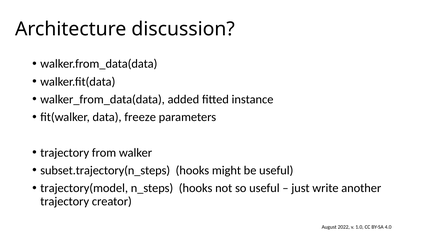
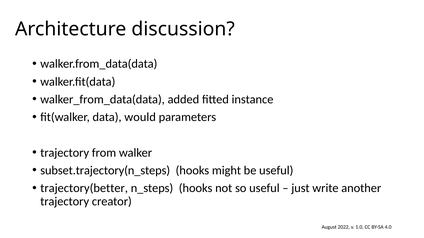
freeze: freeze -> would (140, 117)
trajectory(model: trajectory(model -> trajectory(better (84, 188)
